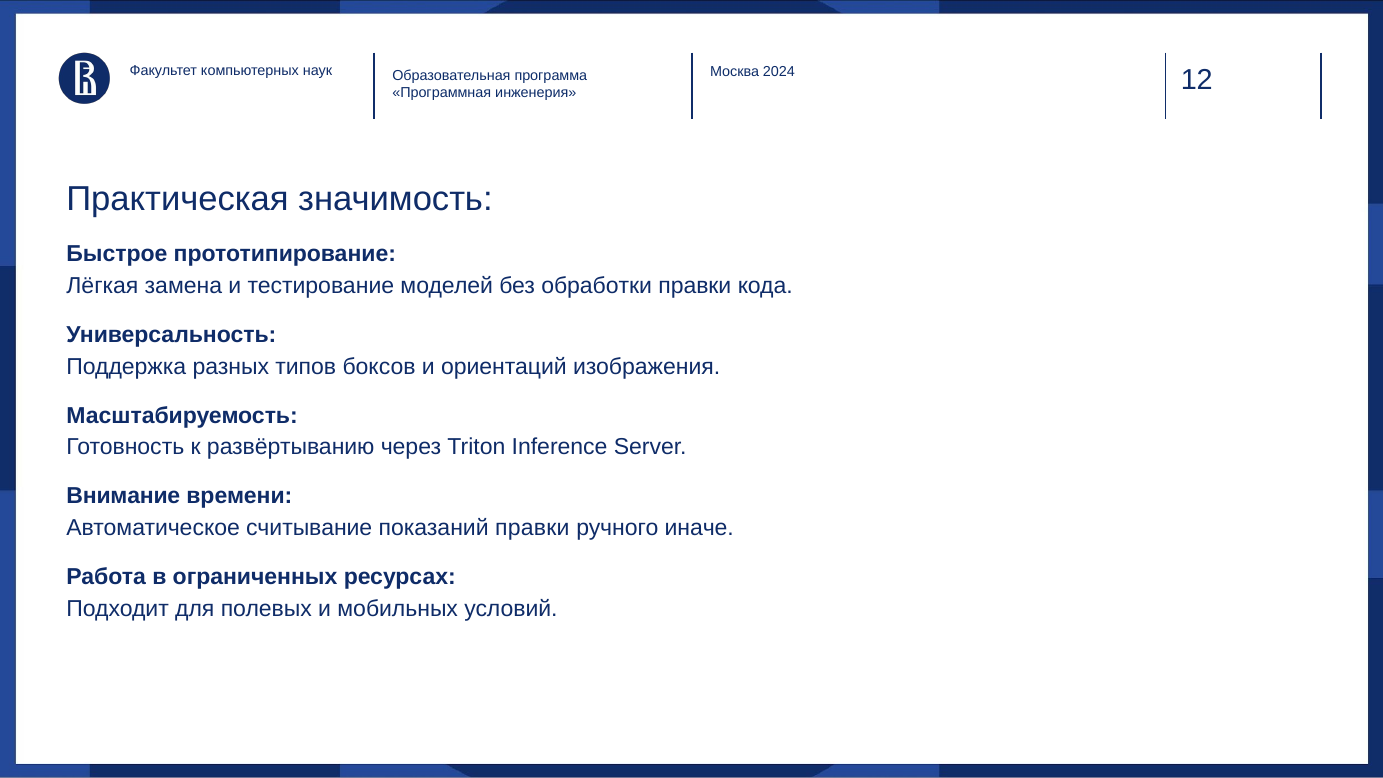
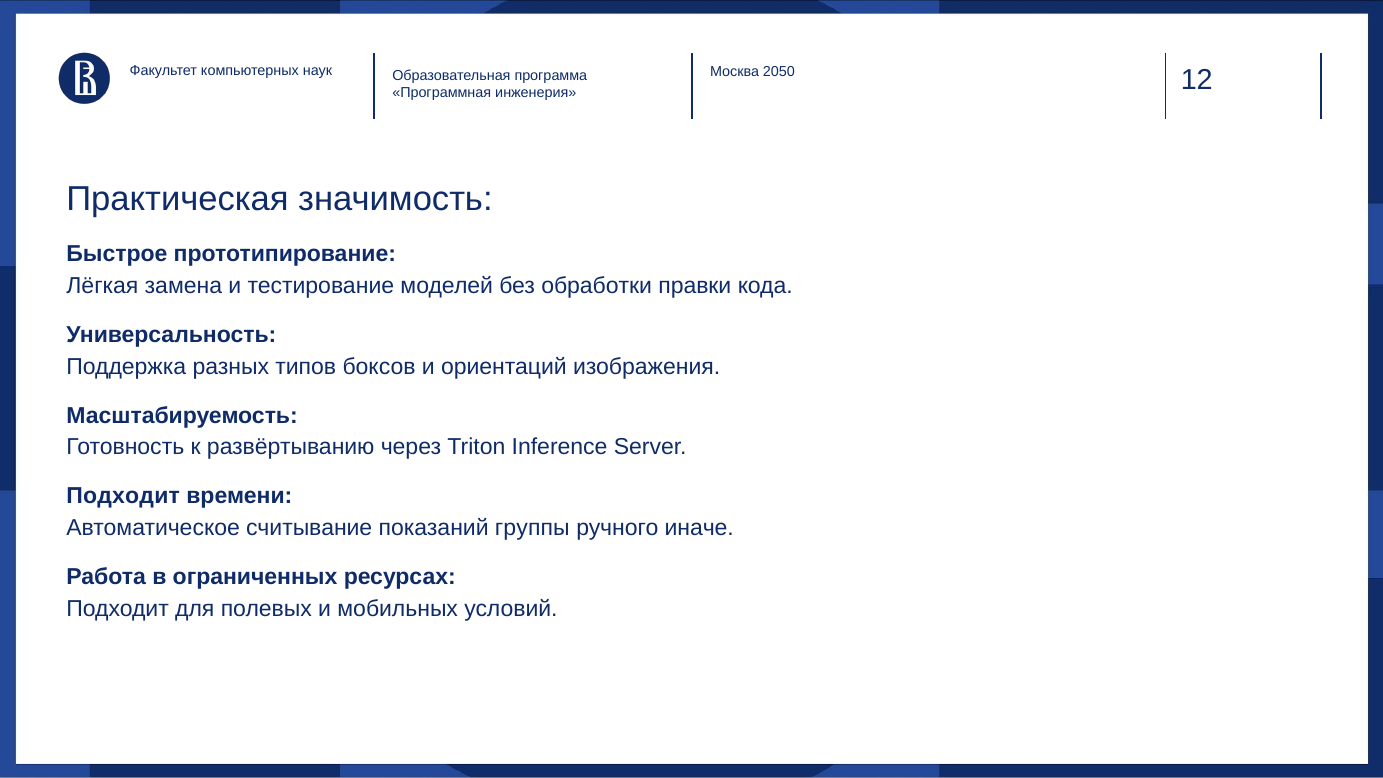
2024: 2024 -> 2050 (779, 72)
Внимание: Внимание -> Подходит (123, 496)
показаний правки: правки -> группы (532, 528)
